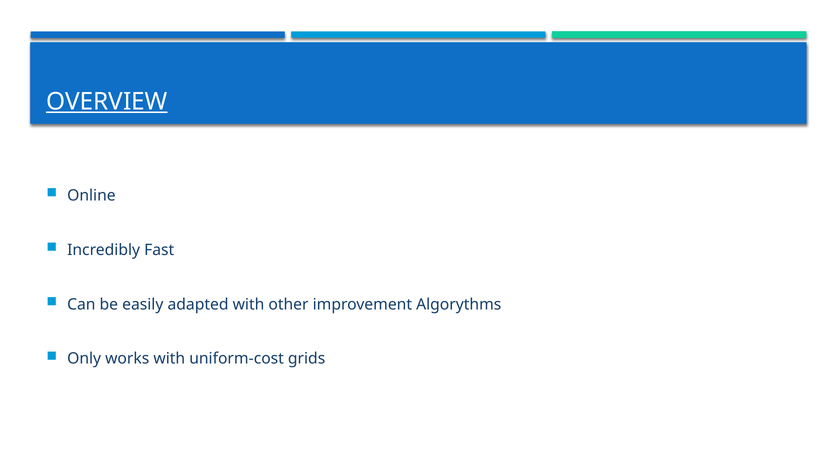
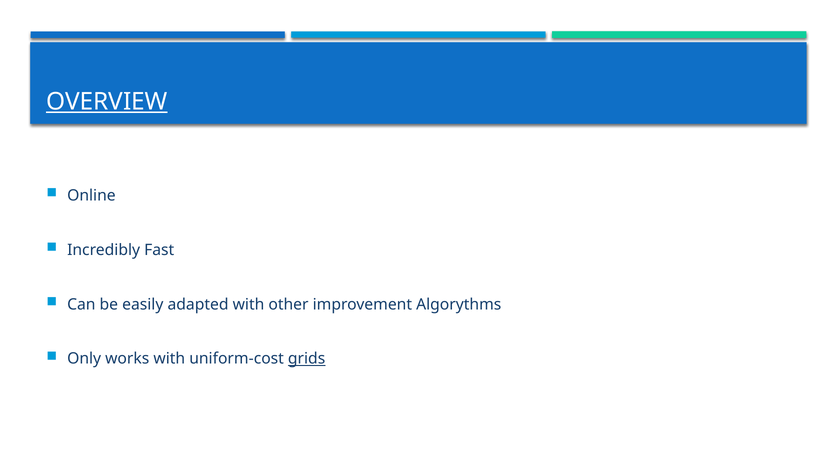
grids underline: none -> present (307, 359)
